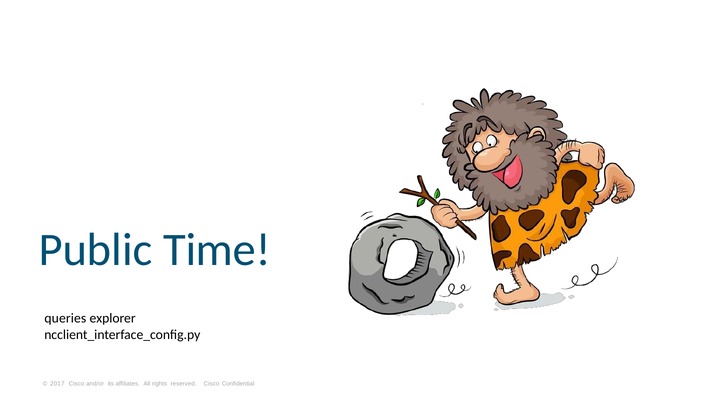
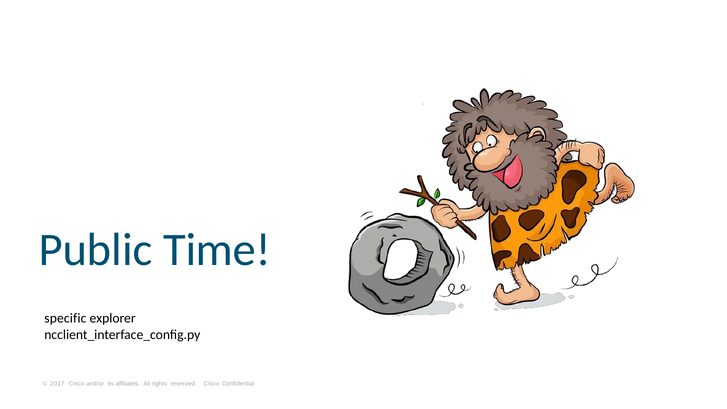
queries: queries -> specific (65, 318)
